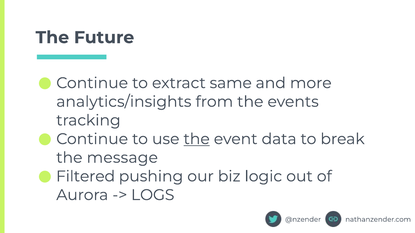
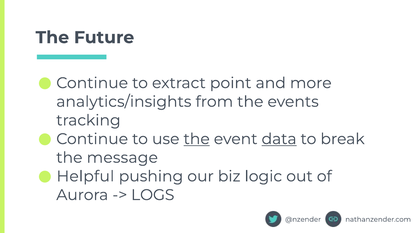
same: same -> point (231, 83)
data underline: none -> present (279, 139)
Filtered: Filtered -> Helpful (85, 177)
